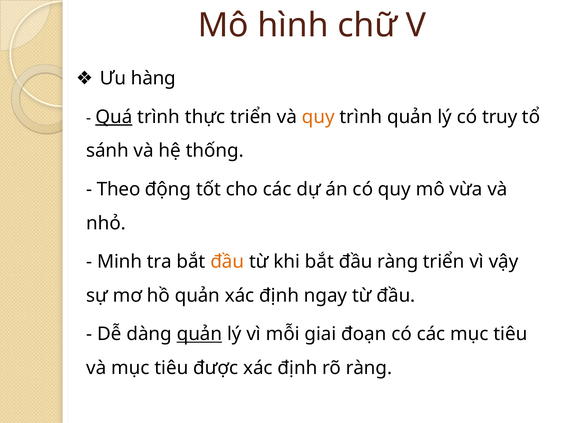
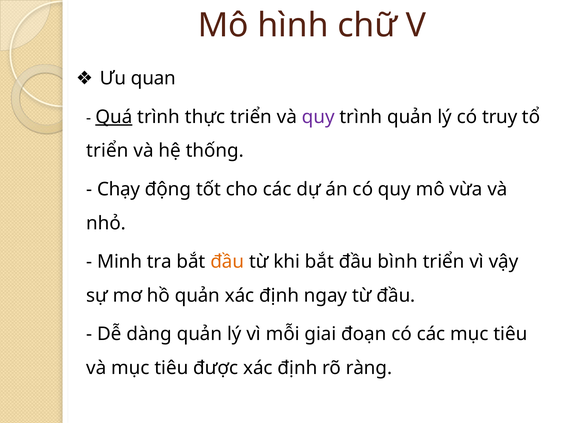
hàng: hàng -> quan (153, 79)
quy colour: orange -> purple (318, 117)
sánh: sánh -> triển (107, 151)
Theo: Theo -> Chạy (119, 190)
đầu ràng: ràng -> bình (398, 262)
quản underline: present -> none (199, 335)
